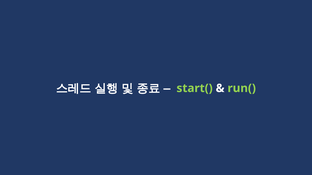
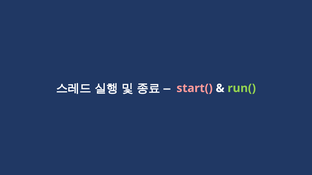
start( colour: light green -> pink (195, 88)
